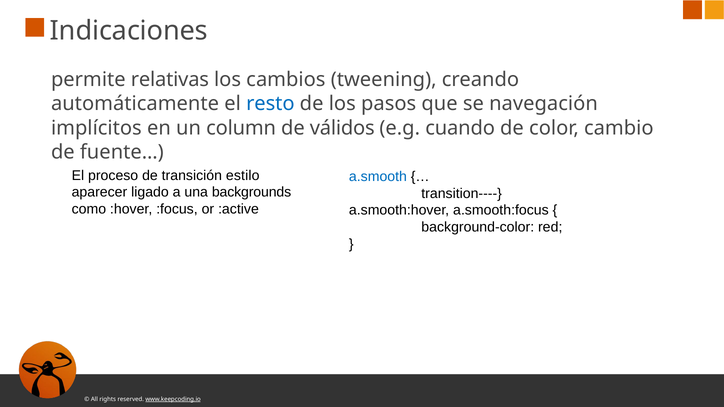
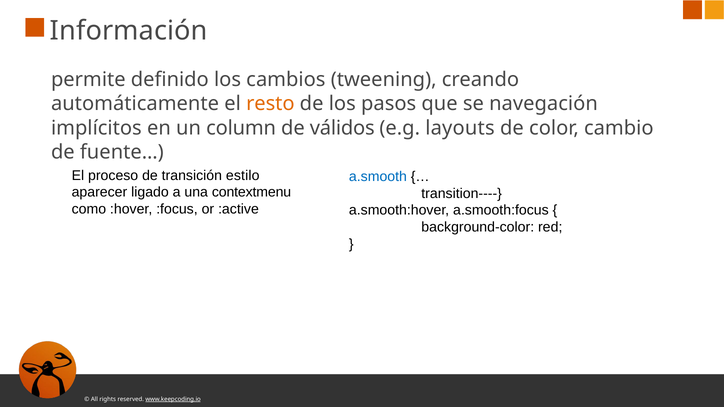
Indicaciones: Indicaciones -> Información (129, 31)
relativas: relativas -> definido (170, 80)
resto colour: blue -> orange (270, 104)
cuando: cuando -> layouts (460, 128)
backgrounds: backgrounds -> contextmenu (252, 192)
